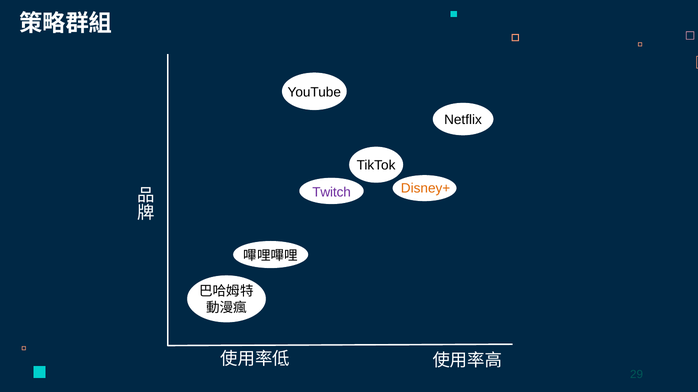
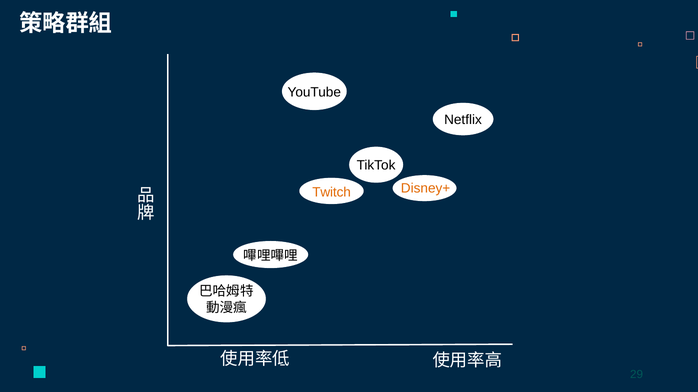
Twitch colour: purple -> orange (332, 193)
